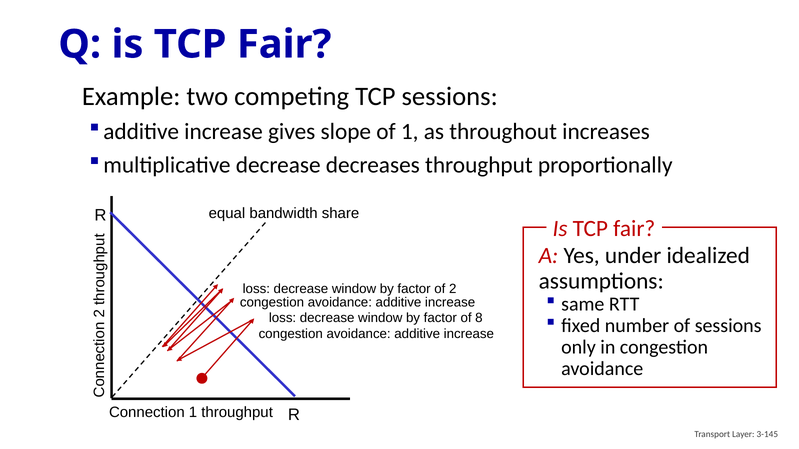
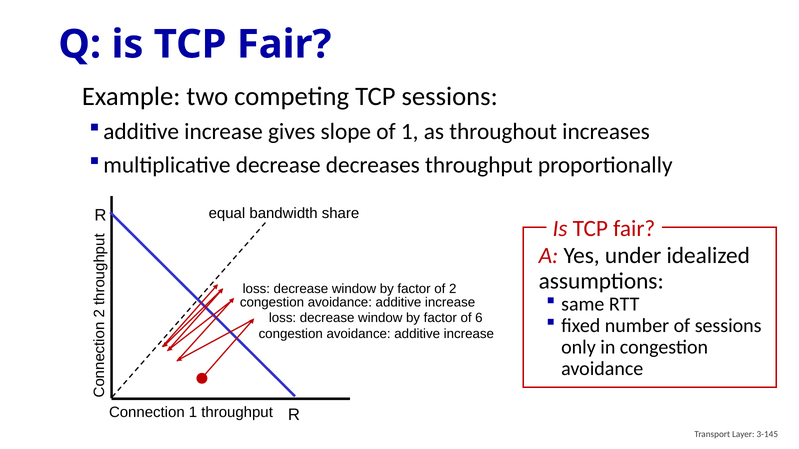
8: 8 -> 6 (479, 318)
